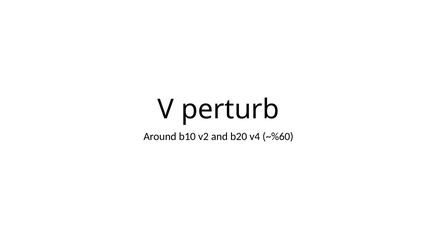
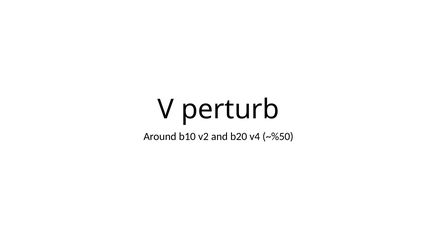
~%60: ~%60 -> ~%50 (278, 137)
